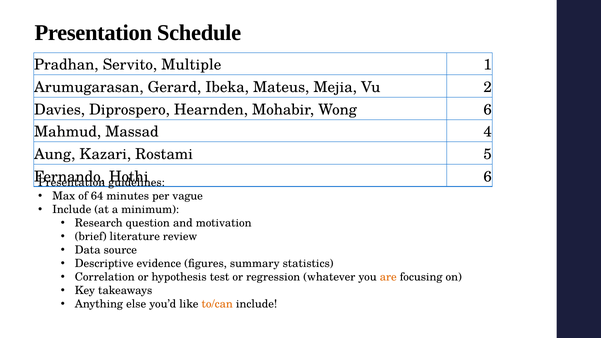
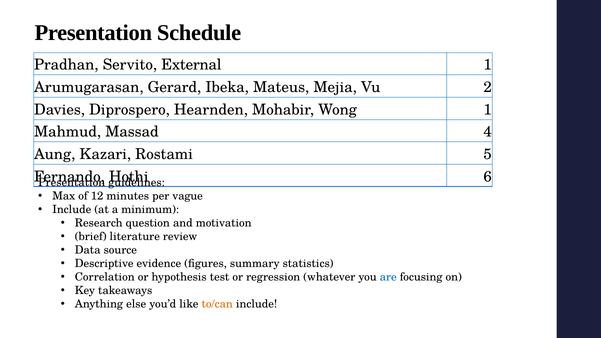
Multiple: Multiple -> External (191, 65)
Wong 6: 6 -> 1 (488, 110)
64: 64 -> 12 (97, 196)
are colour: orange -> blue (388, 277)
